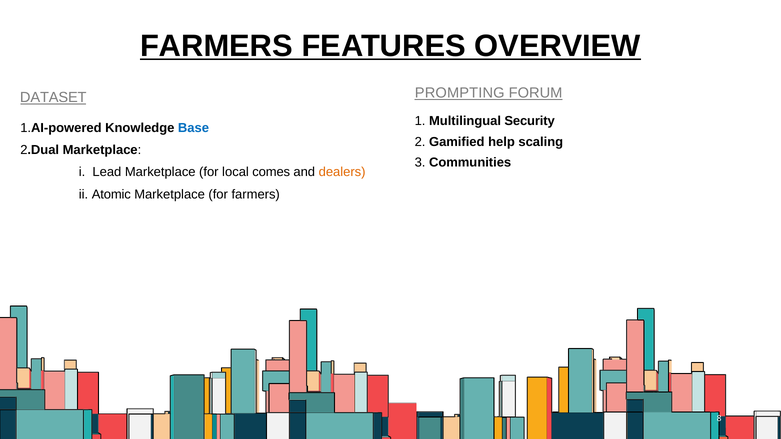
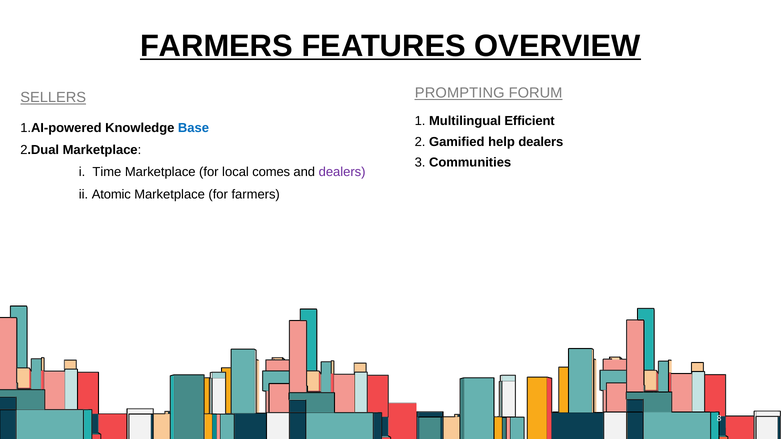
DATASET: DATASET -> SELLERS (53, 98)
Security: Security -> Efficient (530, 121)
help scaling: scaling -> dealers (541, 142)
Lead: Lead -> Time (107, 172)
dealers colour: orange -> purple (342, 172)
